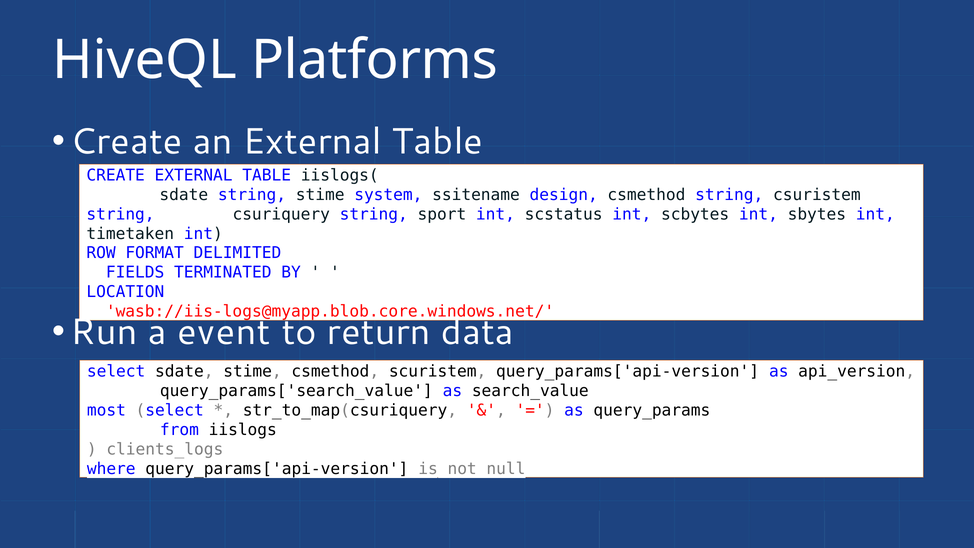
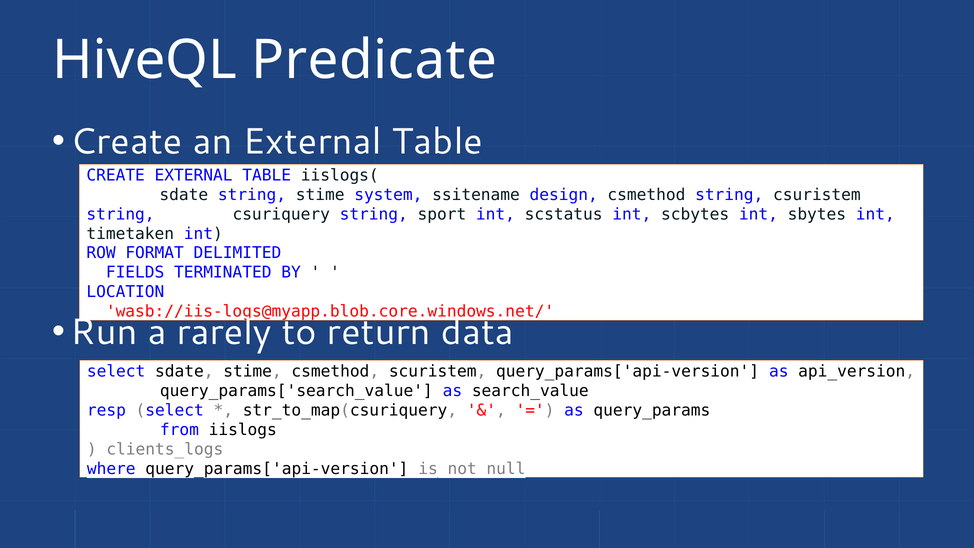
Platforms: Platforms -> Predicate (374, 60)
event: event -> rarely (224, 332)
most: most -> resp (106, 410)
